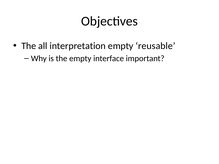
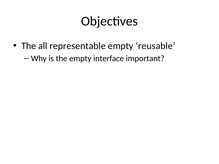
interpretation: interpretation -> representable (78, 46)
